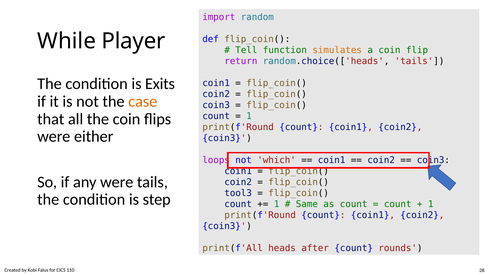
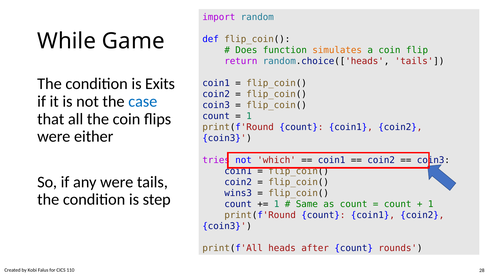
Player: Player -> Game (133, 41)
Tell: Tell -> Does (246, 50)
case colour: orange -> blue (143, 101)
loops: loops -> tries (216, 160)
tool3: tool3 -> wins3 (238, 193)
